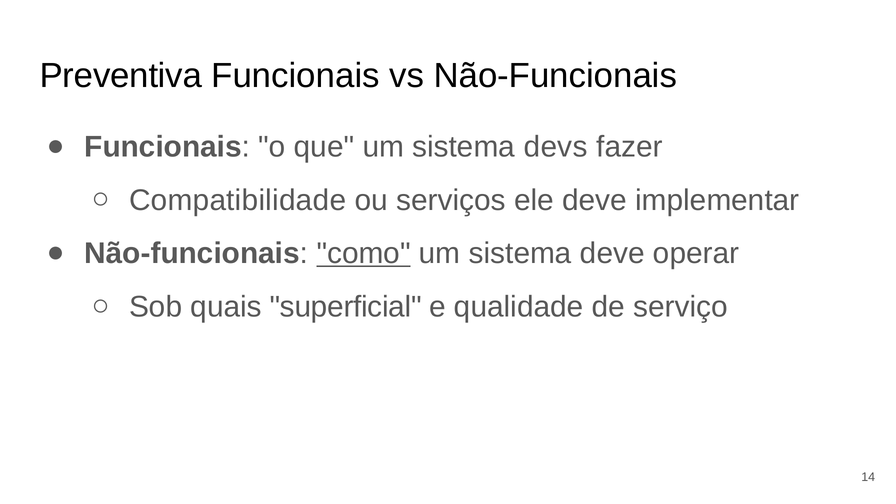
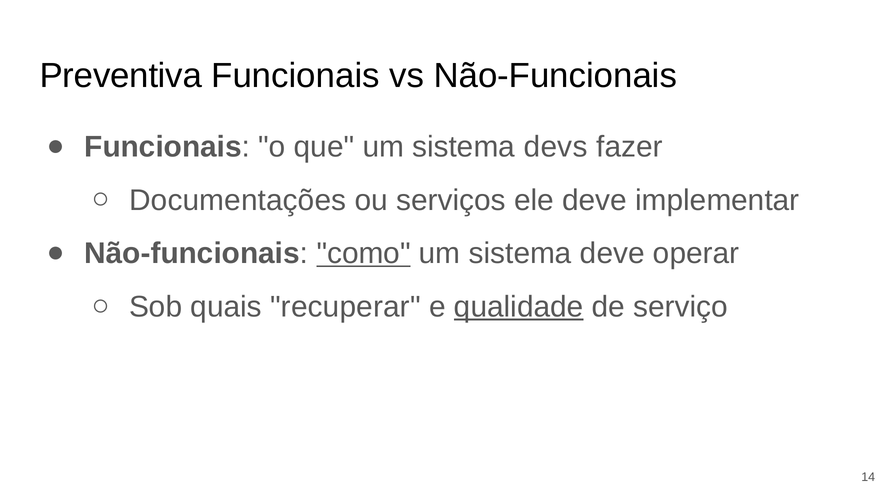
Compatibilidade: Compatibilidade -> Documentações (238, 200)
superficial: superficial -> recuperar (345, 307)
qualidade underline: none -> present (519, 307)
